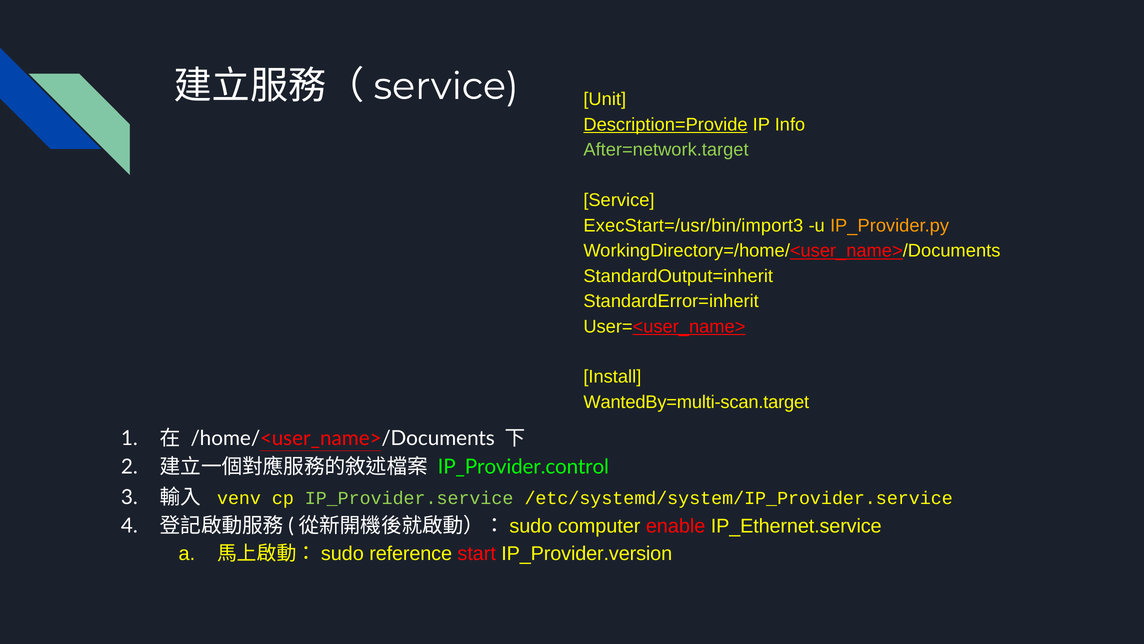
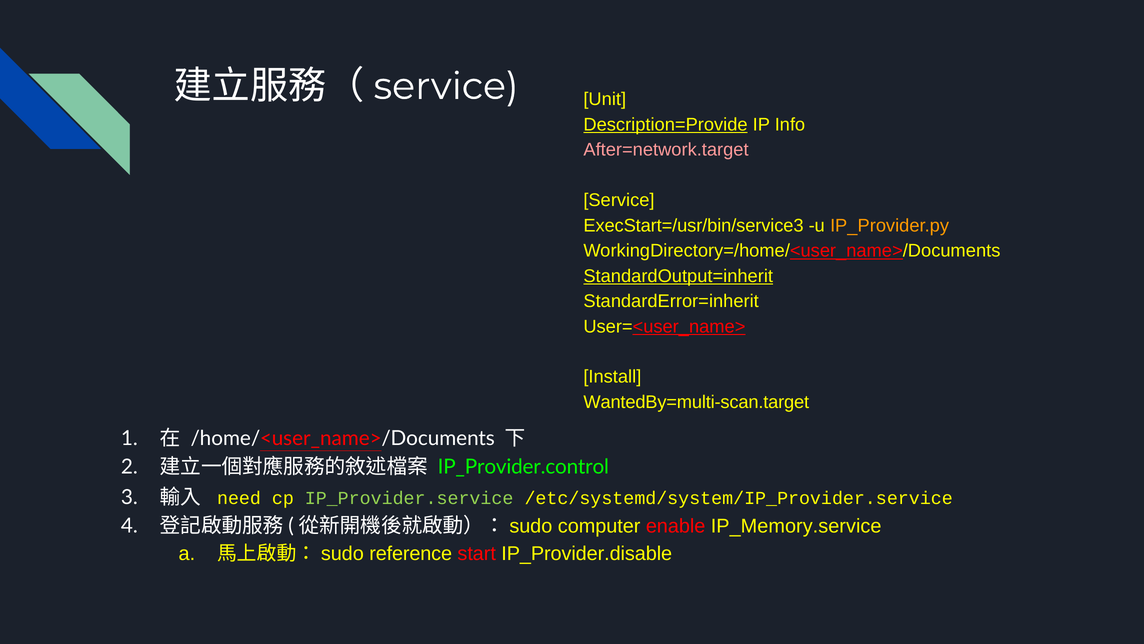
After=network.target colour: light green -> pink (666, 150)
ExecStart=/usr/bin/import3: ExecStart=/usr/bin/import3 -> ExecStart=/usr/bin/service3 (693, 225)
StandardOutput=inherit underline: none -> present (678, 276)
venv: venv -> need (239, 498)
IP_Ethernet.service: IP_Ethernet.service -> IP_Memory.service (796, 526)
IP_Provider.version: IP_Provider.version -> IP_Provider.disable (587, 553)
